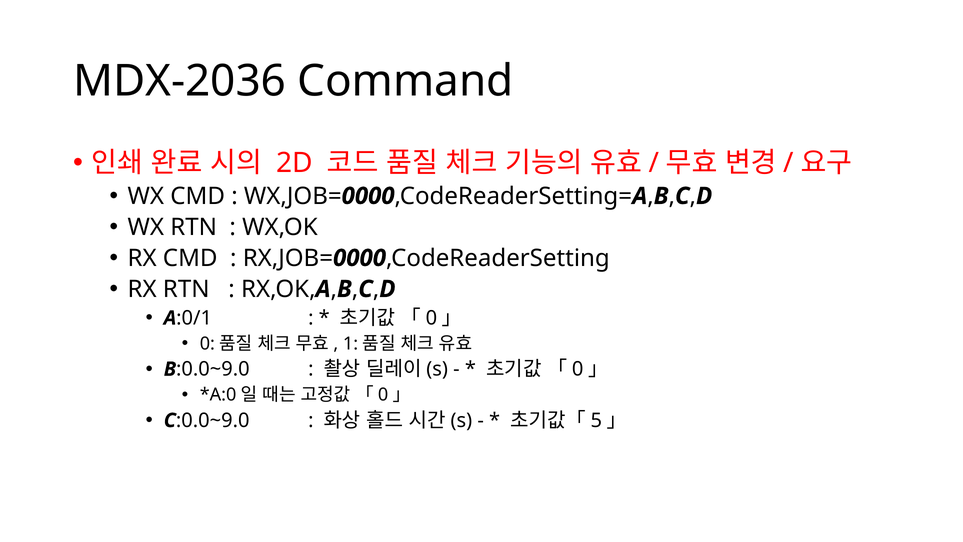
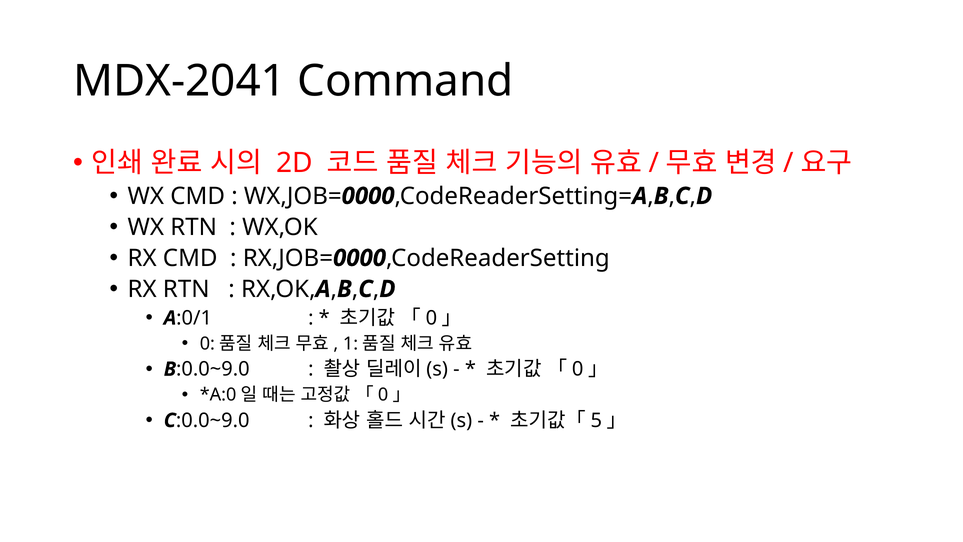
MDX-2036: MDX-2036 -> MDX-2041 (180, 81)
